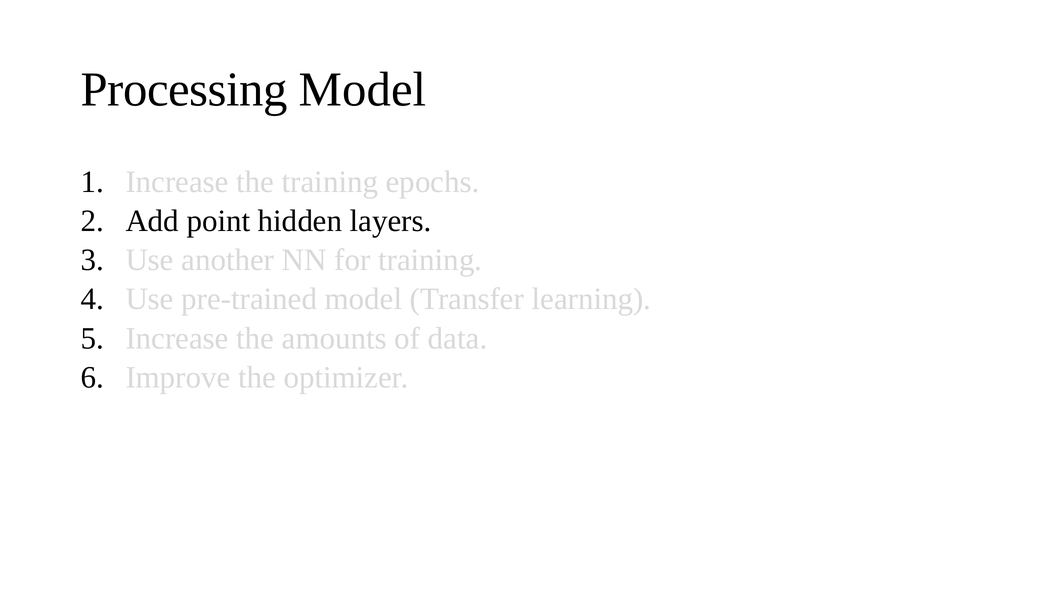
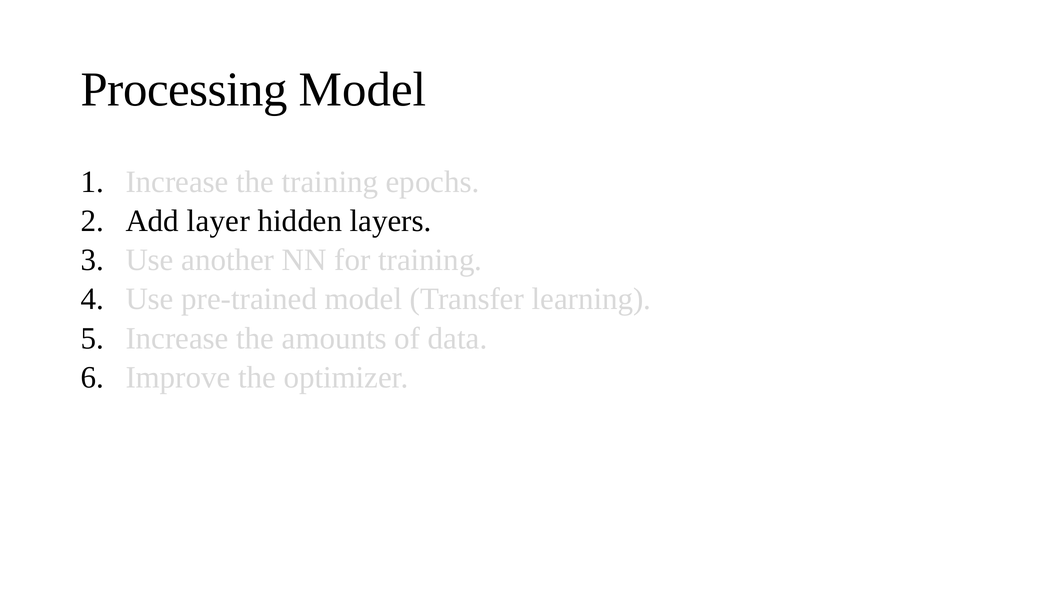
point: point -> layer (218, 221)
